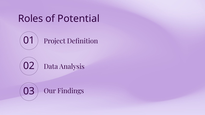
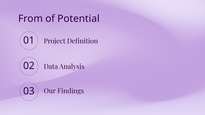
Roles: Roles -> From (31, 19)
